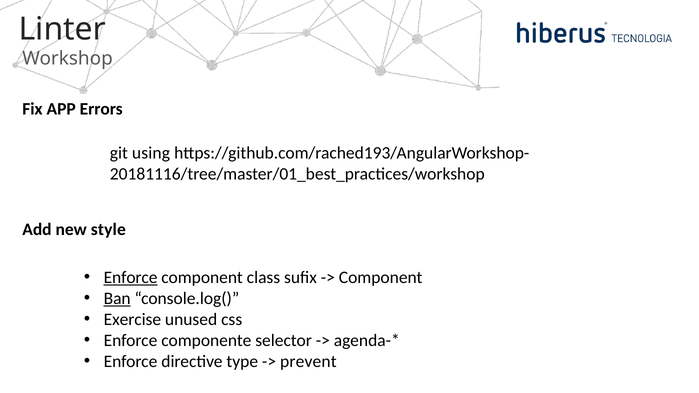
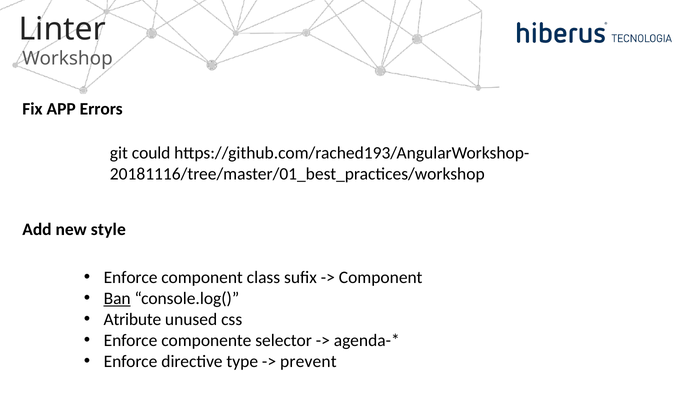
using: using -> could (151, 153)
Enforce underline: present -> none (131, 278)
Exercise: Exercise -> Atribute (132, 319)
